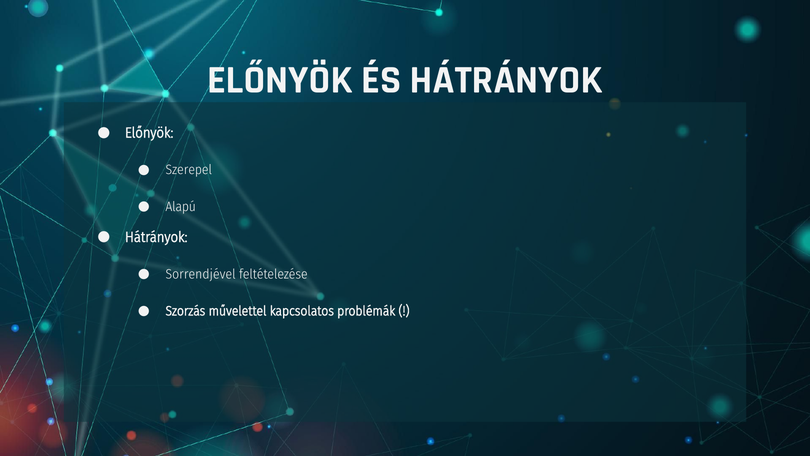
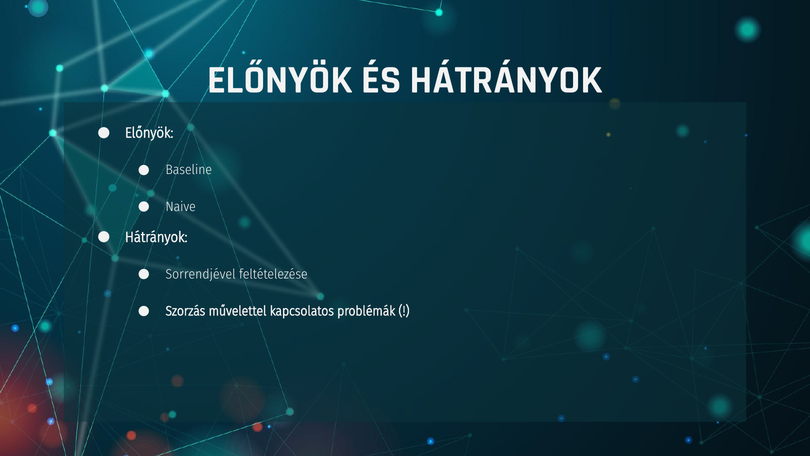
Szerepel: Szerepel -> Baseline (189, 170)
Alapú: Alapú -> Naive (181, 206)
